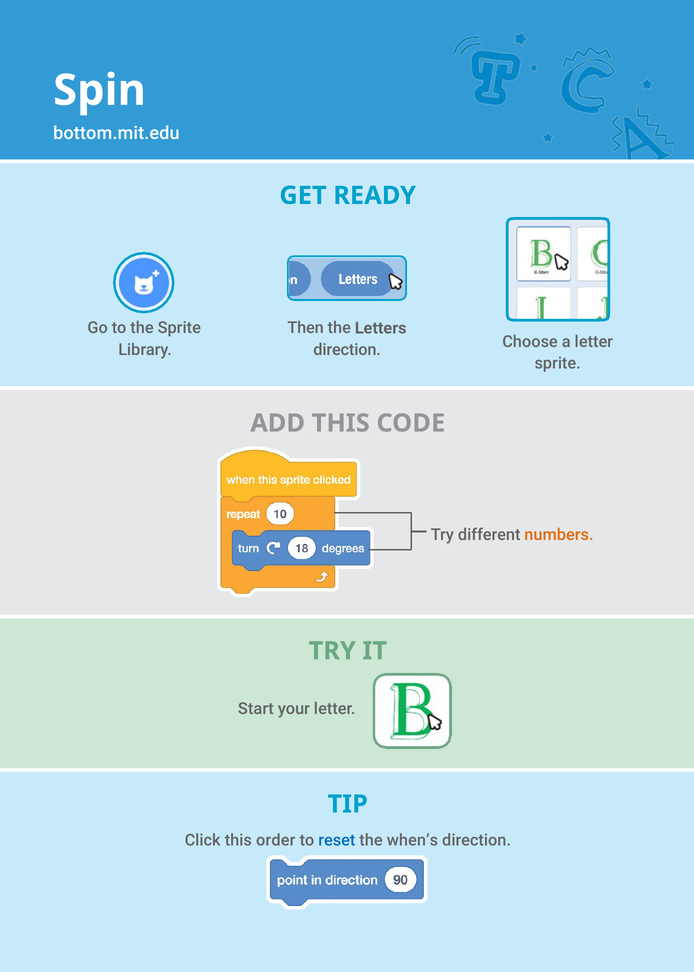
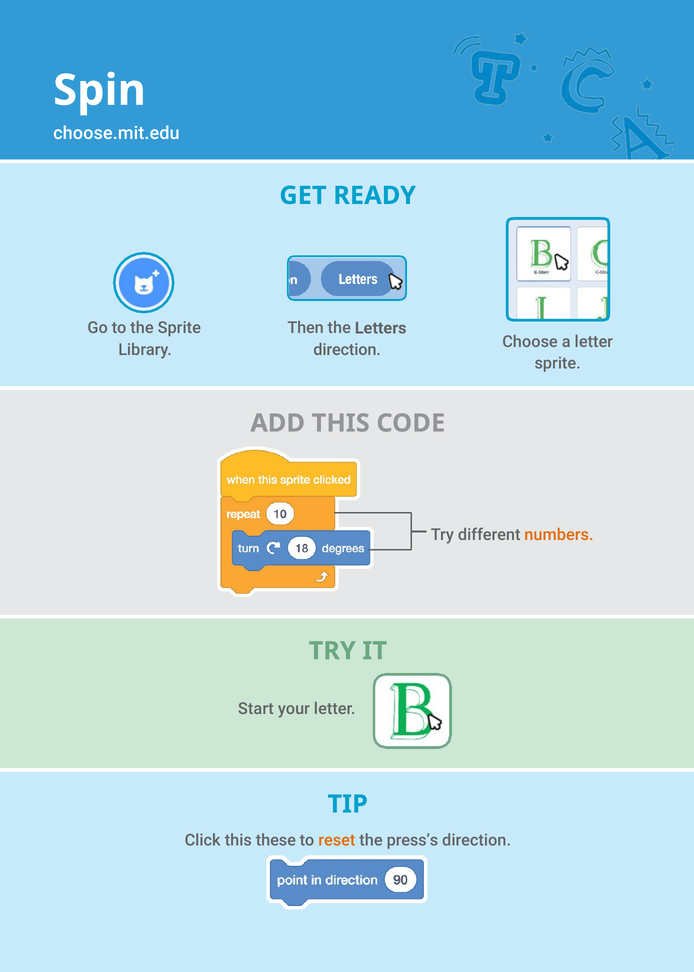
bottom.mit.edu: bottom.mit.edu -> choose.mit.edu (116, 133)
order: order -> these (276, 840)
reset colour: blue -> orange (337, 840)
when’s: when’s -> press’s (413, 840)
